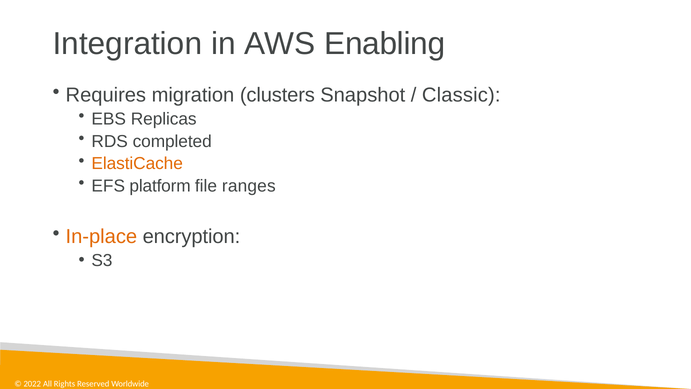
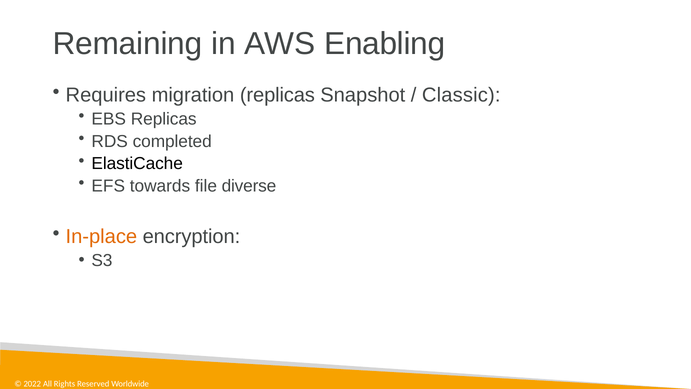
Integration: Integration -> Remaining (128, 44)
migration clusters: clusters -> replicas (277, 95)
ElastiCache colour: orange -> black (137, 164)
platform: platform -> towards (160, 186)
ranges: ranges -> diverse (249, 186)
